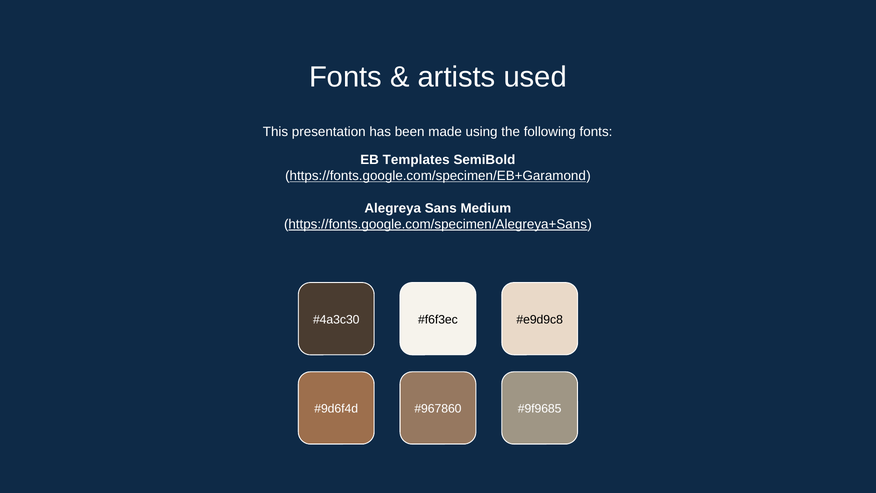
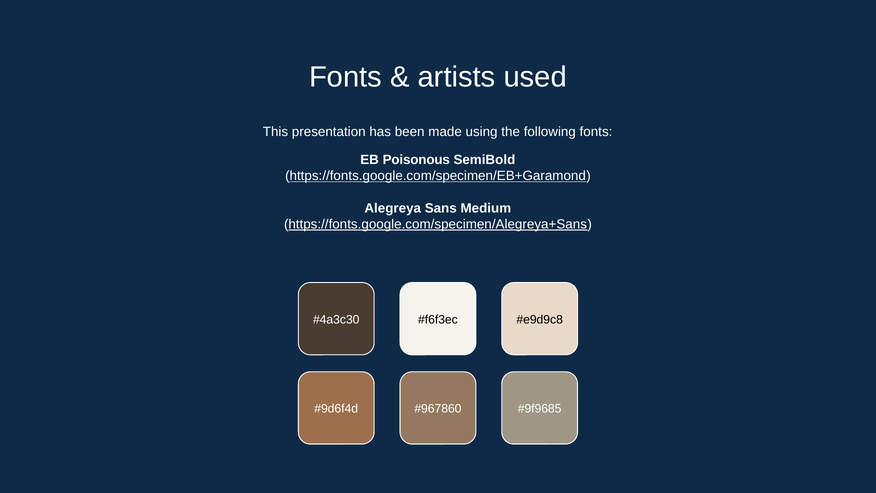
Templates: Templates -> Poisonous (416, 160)
